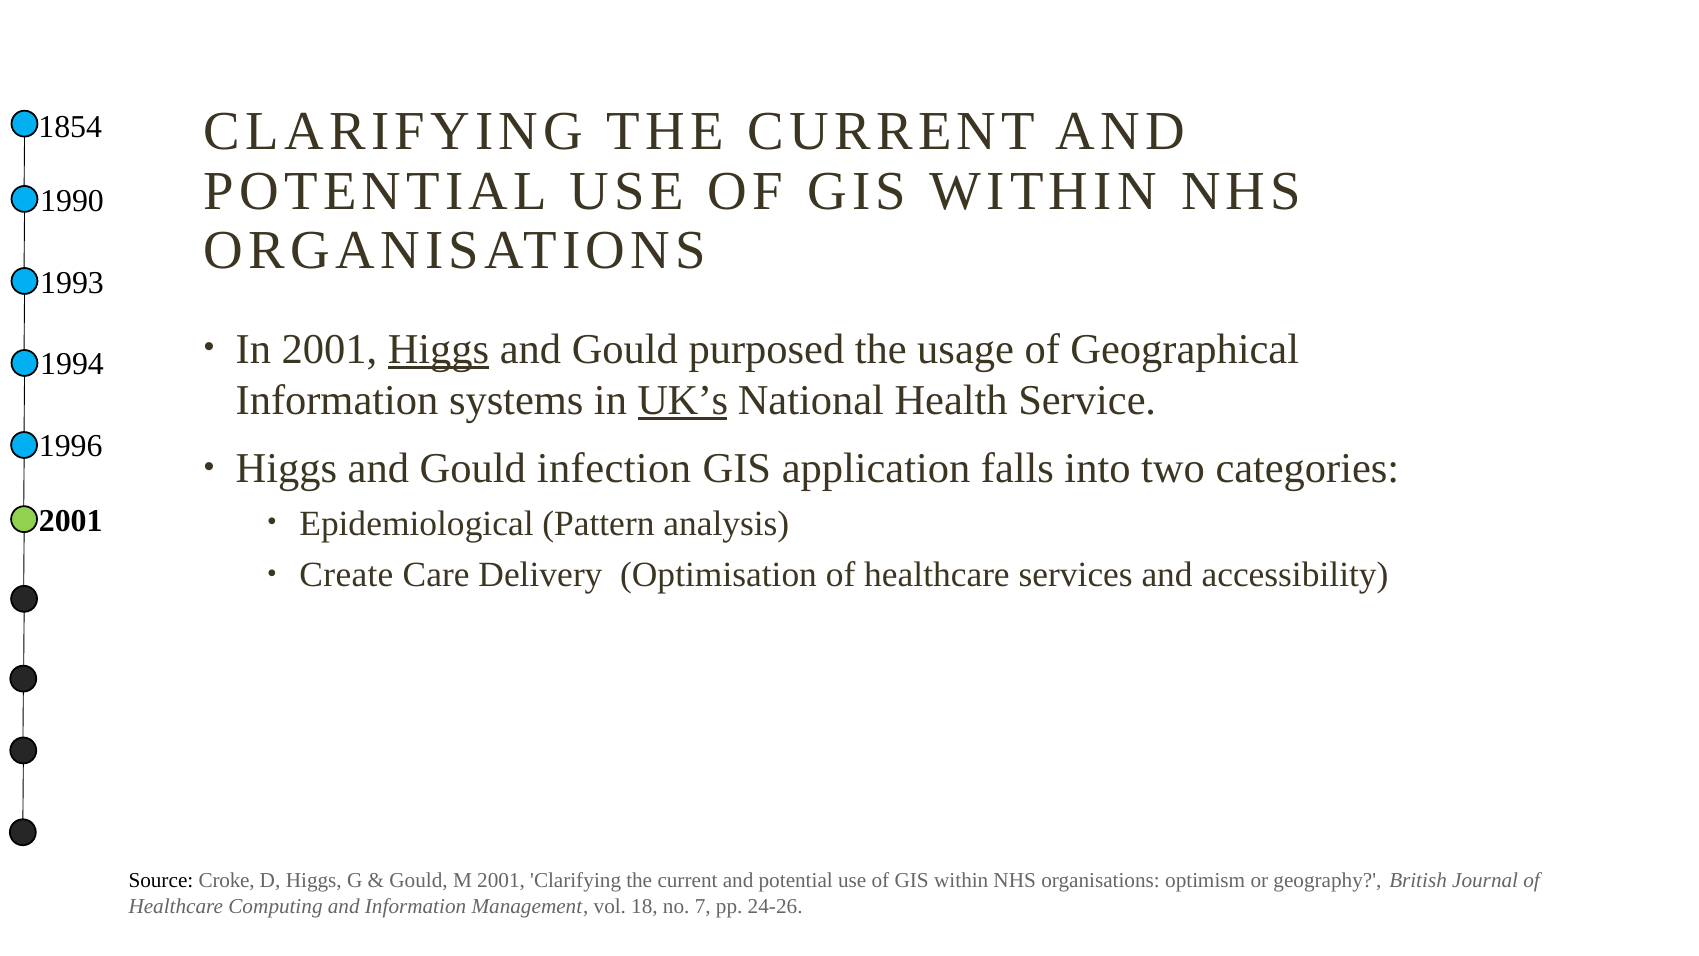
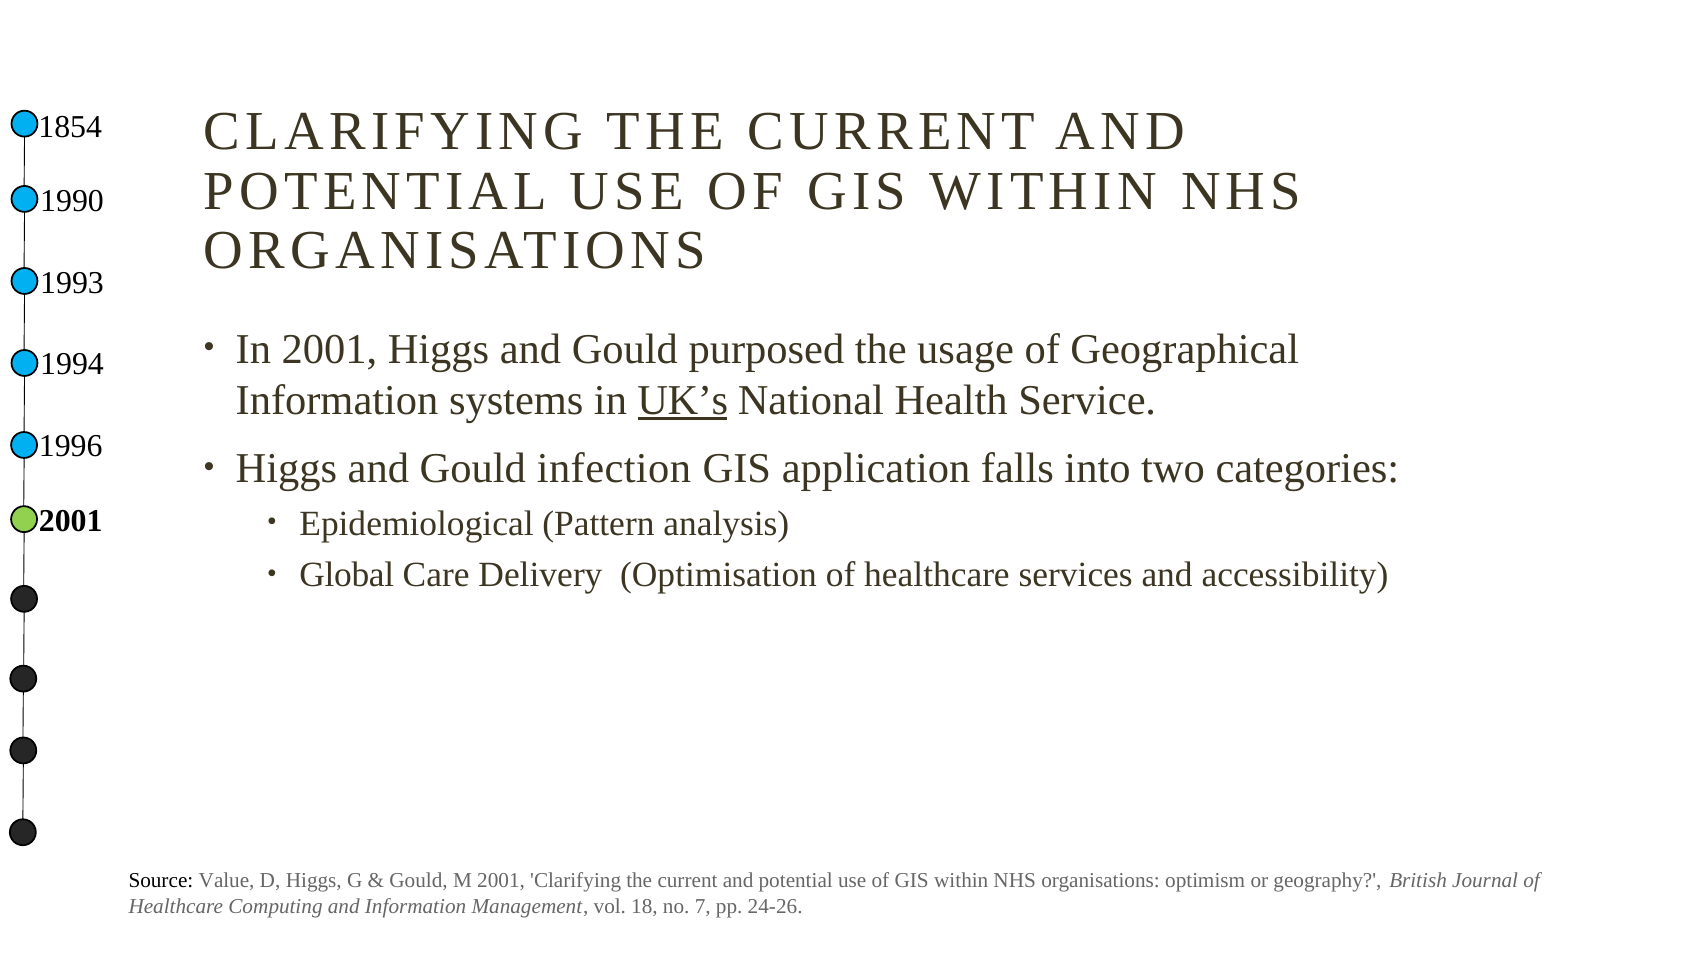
Higgs underline: present -> none (438, 349)
Create: Create -> Global (347, 575)
Croke: Croke -> Value (227, 881)
